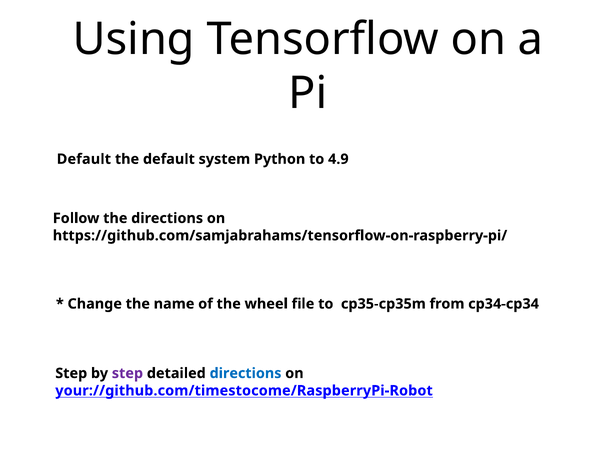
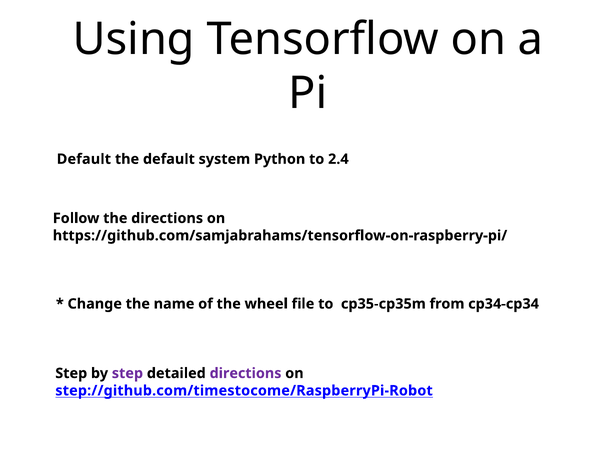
4.9: 4.9 -> 2.4 (338, 159)
directions colour: blue -> purple (246, 373)
your://github.com/timestocome/RaspberryPi-Robot: your://github.com/timestocome/RaspberryPi-Robot -> step://github.com/timestocome/RaspberryPi-Robot (244, 391)
